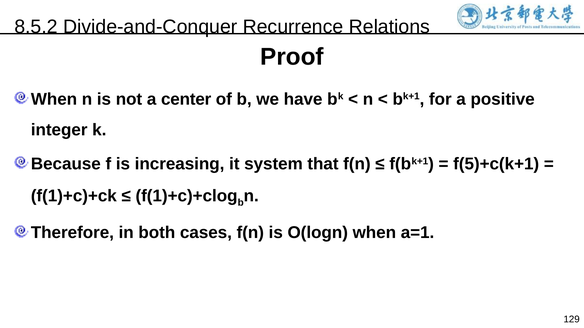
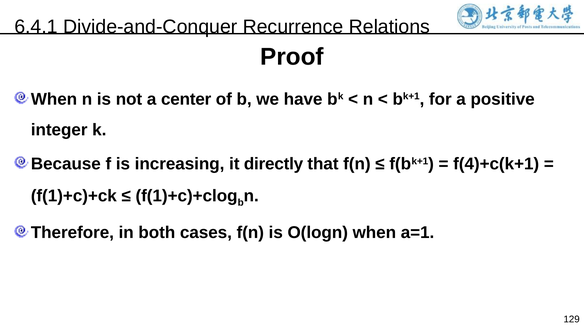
8.5.2: 8.5.2 -> 6.4.1 (36, 27)
system: system -> directly (274, 164)
f(5)+c(k+1: f(5)+c(k+1 -> f(4)+c(k+1 (496, 164)
